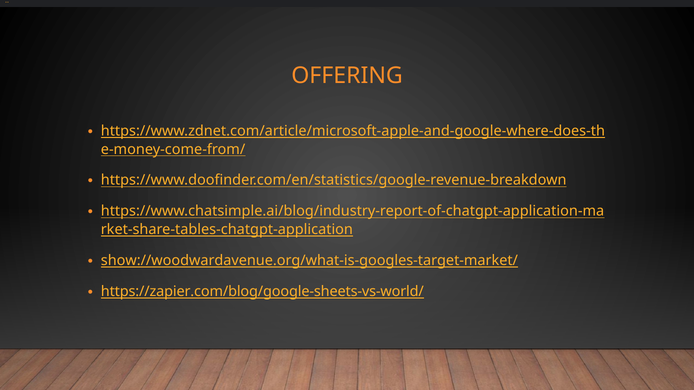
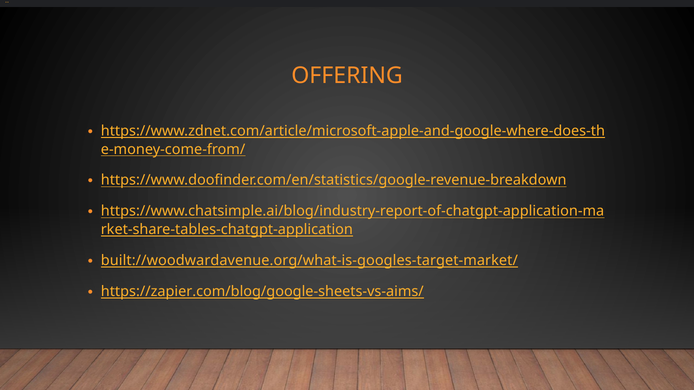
show://woodwardavenue.org/what-is-googles-target-market/: show://woodwardavenue.org/what-is-googles-target-market/ -> built://woodwardavenue.org/what-is-googles-target-market/ (309, 261)
https://zapier.com/blog/google-sheets-vs-world/: https://zapier.com/blog/google-sheets-vs-world/ -> https://zapier.com/blog/google-sheets-vs-aims/ (262, 292)
